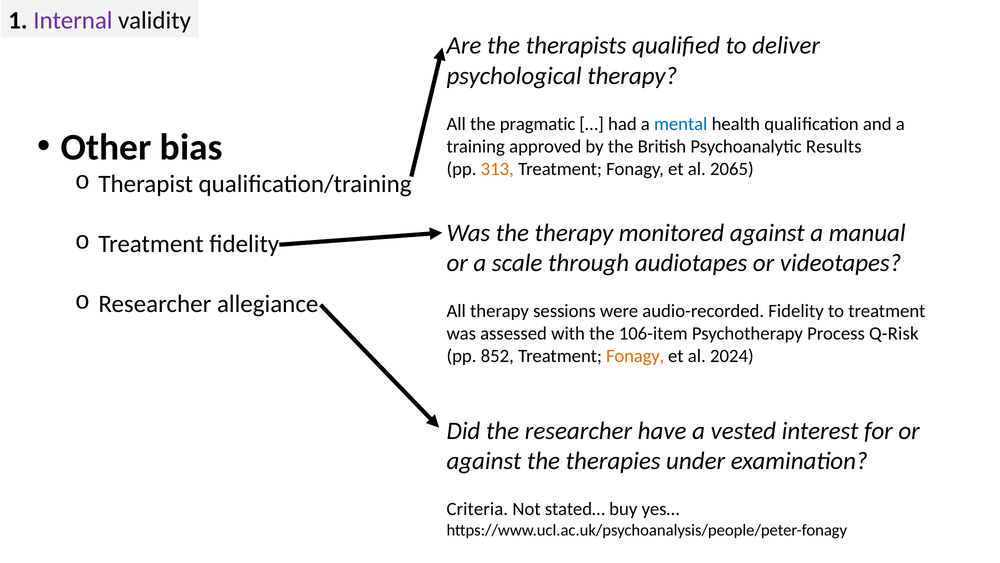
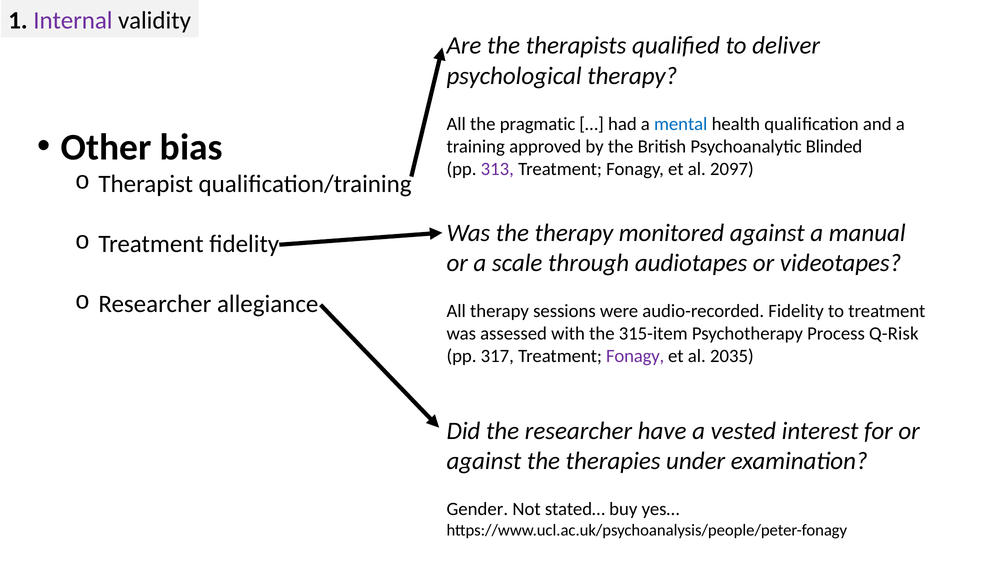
Results: Results -> Blinded (834, 146)
313 colour: orange -> purple (497, 169)
2065: 2065 -> 2097 (732, 169)
106-item: 106-item -> 315-item (653, 333)
852: 852 -> 317 (497, 356)
Fonagy colour: orange -> purple (635, 356)
2024: 2024 -> 2035 (732, 356)
Criteria: Criteria -> Gender (477, 509)
